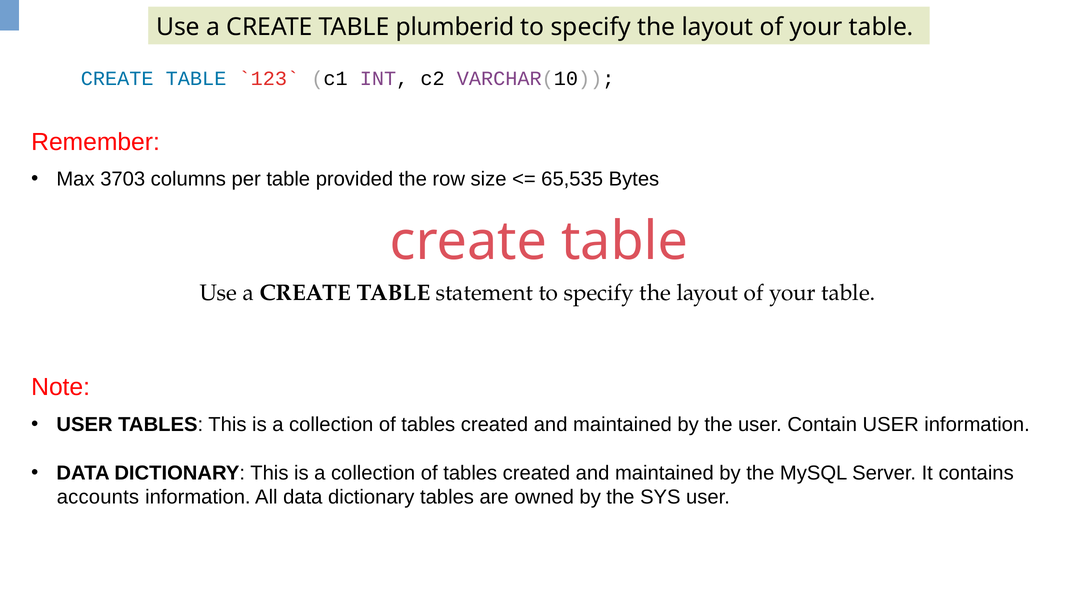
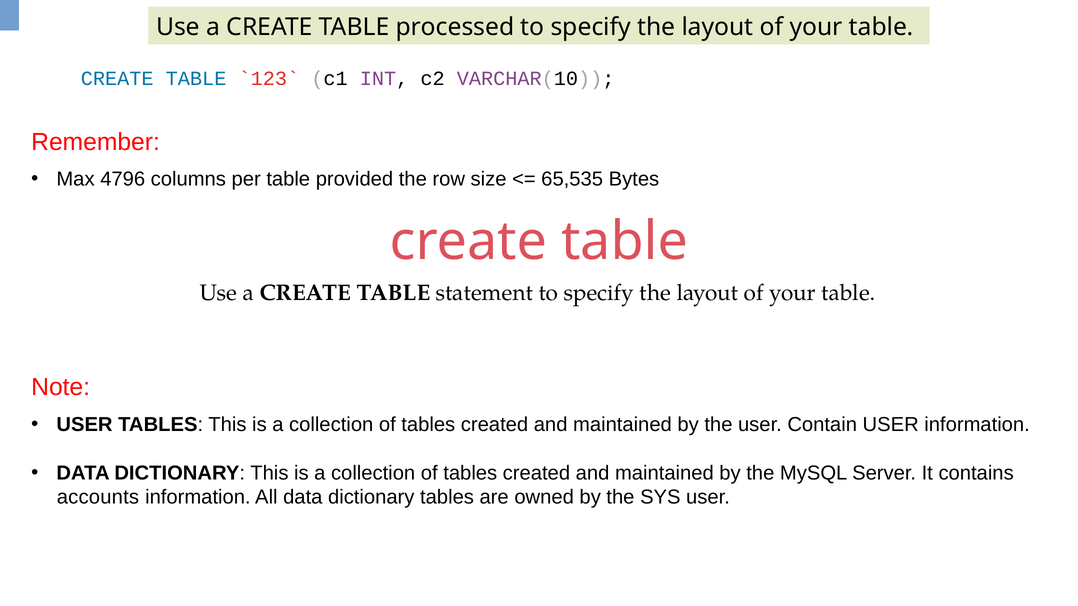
plumberid: plumberid -> processed (455, 27)
3703: 3703 -> 4796 (123, 179)
